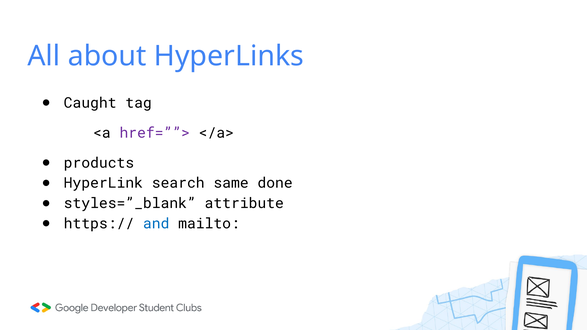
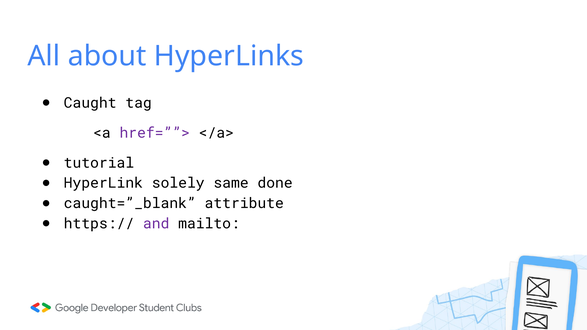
products: products -> tutorial (99, 163)
search: search -> solely (178, 183)
styles=”_blank: styles=”_blank -> caught=”_blank (130, 203)
and colour: blue -> purple (156, 224)
